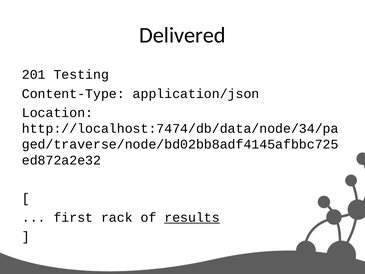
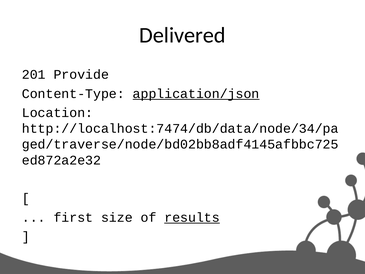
Testing: Testing -> Provide (81, 75)
application/json underline: none -> present (196, 94)
rack: rack -> size (117, 217)
